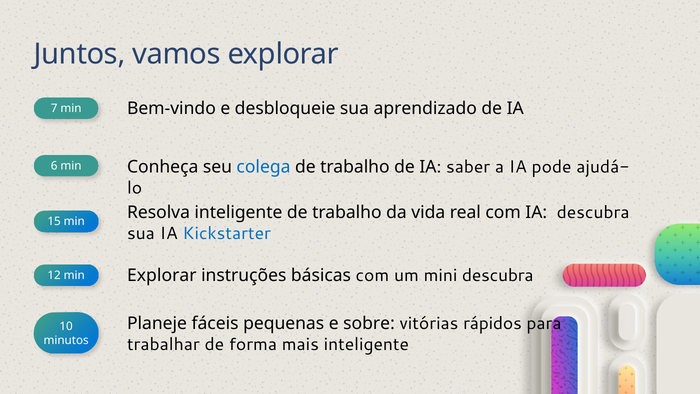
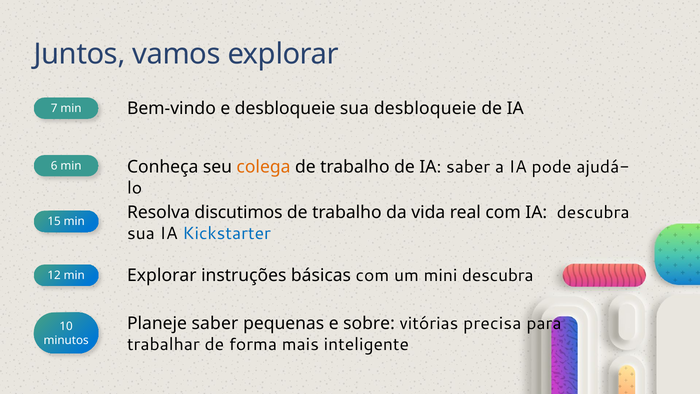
sua aprendizado: aprendizado -> desbloqueie (425, 109)
colega colour: blue -> orange (263, 167)
Resolva inteligente: inteligente -> discutimos (239, 212)
Planeje fáceis: fáceis -> saber (215, 323)
rápidos: rápidos -> precisa (492, 323)
